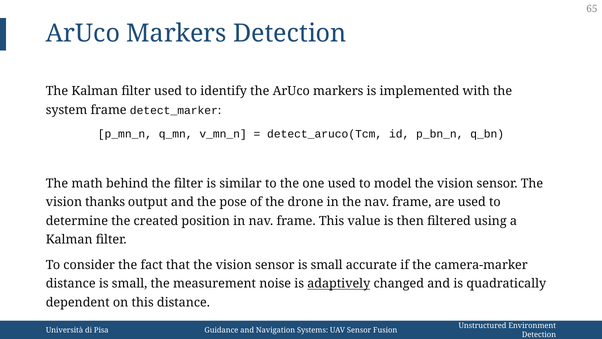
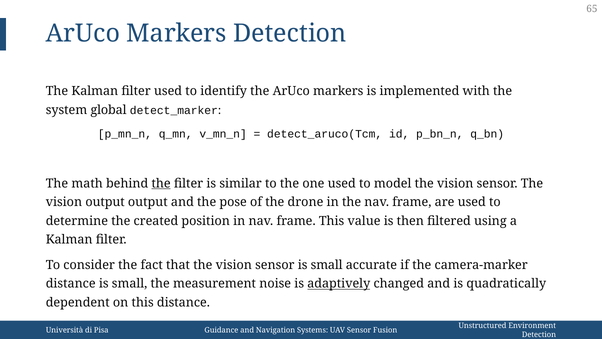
system frame: frame -> global (109, 110)
the underline: none -> present (161, 183)
vision thanks: thanks -> output (105, 202)
